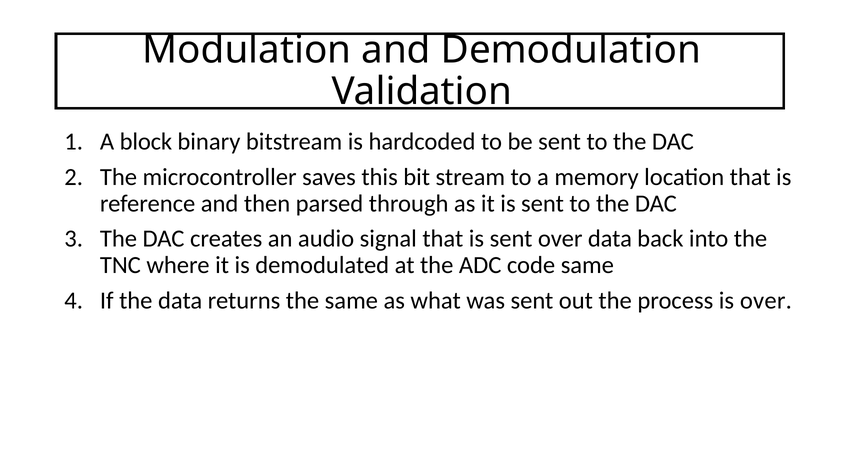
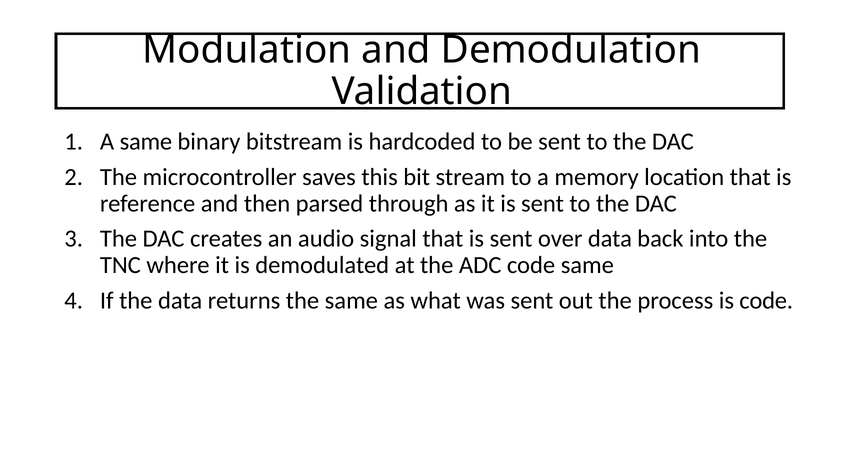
A block: block -> same (146, 142)
is over: over -> code (766, 301)
